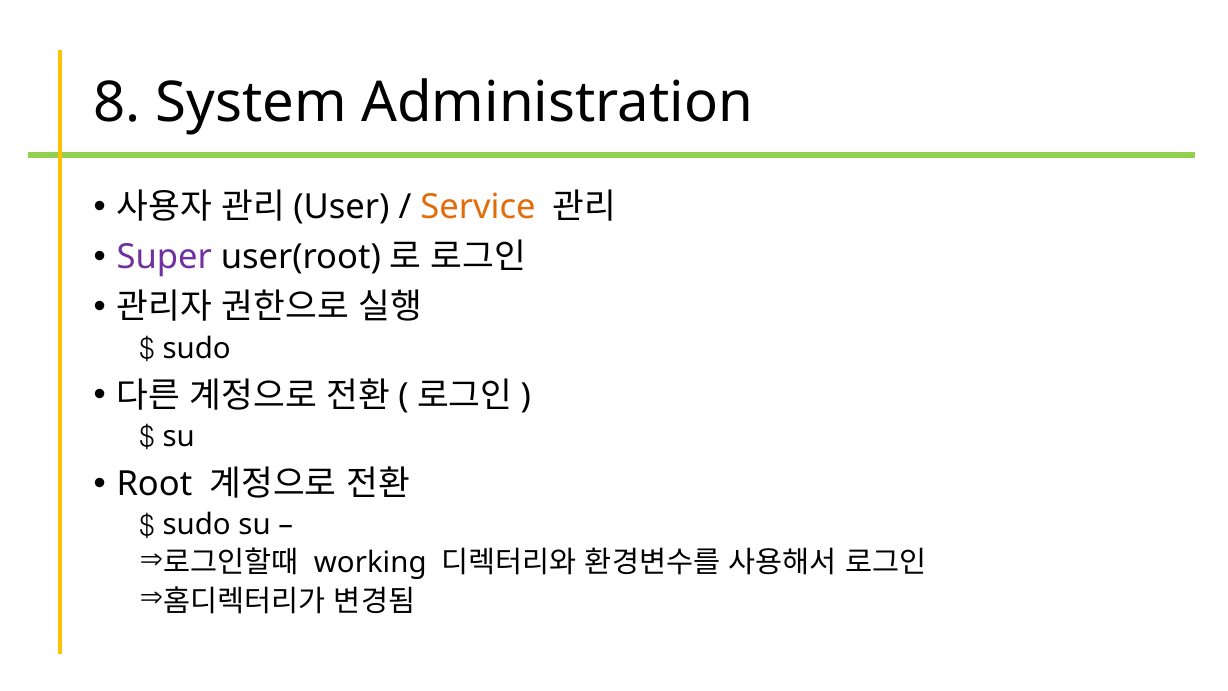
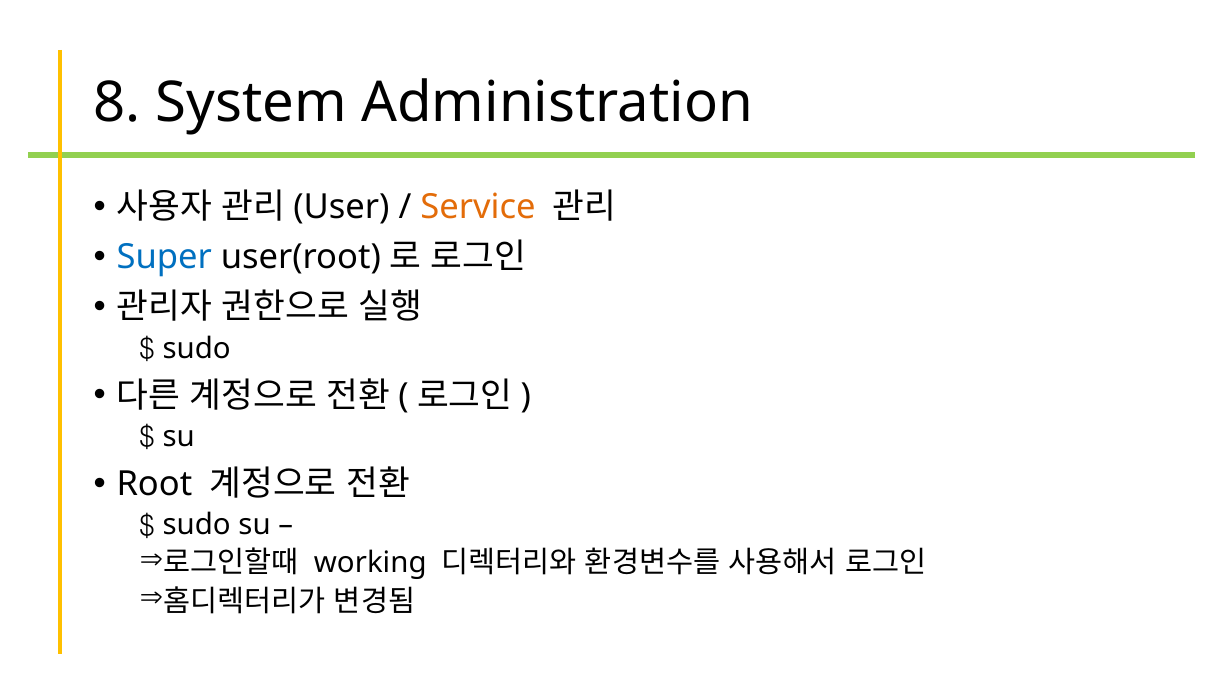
Super colour: purple -> blue (164, 257)
